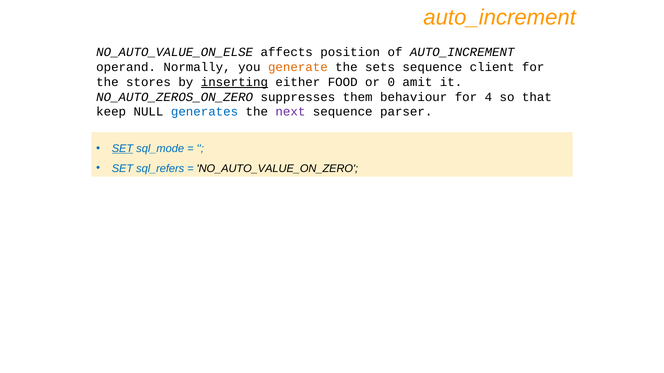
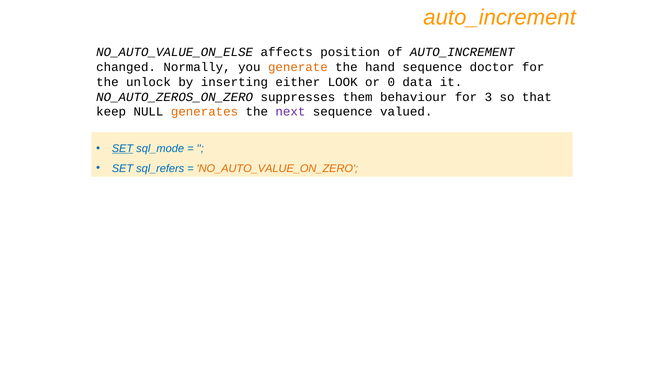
operand: operand -> changed (126, 67)
sets: sets -> hand (380, 67)
client: client -> doctor (492, 67)
stores: stores -> unlock (148, 82)
inserting underline: present -> none (234, 82)
FOOD: FOOD -> LOOK (343, 82)
amit: amit -> data (417, 82)
4: 4 -> 3 (488, 97)
generates colour: blue -> orange (205, 112)
parser: parser -> valued (406, 112)
NO_AUTO_VALUE_ON_ZERO colour: black -> orange (277, 169)
